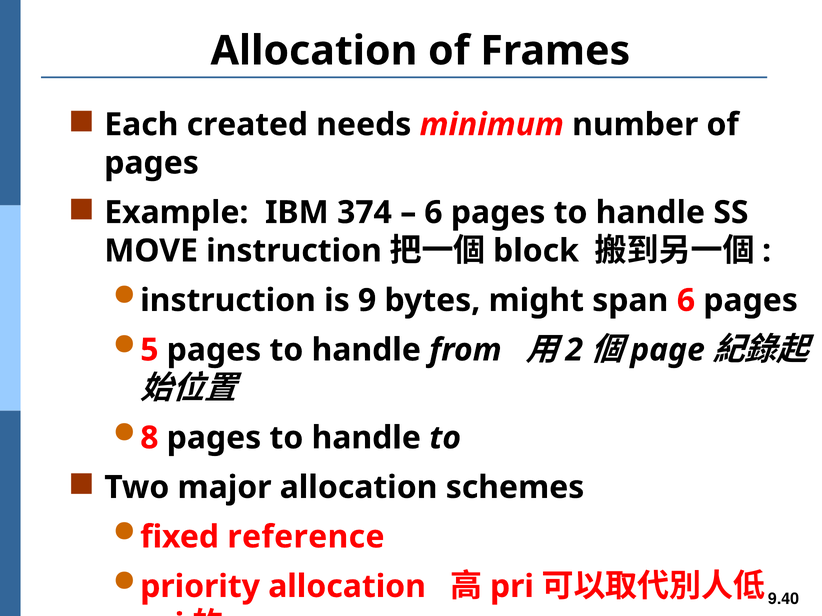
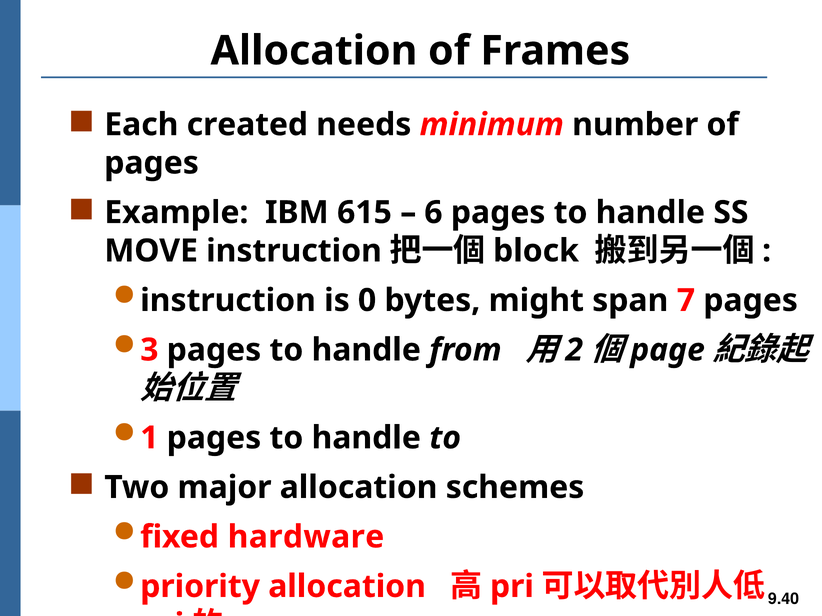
374: 374 -> 615 (364, 213)
9: 9 -> 0 (367, 301)
span 6: 6 -> 7 (686, 301)
5: 5 -> 3 (149, 350)
8: 8 -> 1 (149, 438)
reference: reference -> hardware (306, 537)
